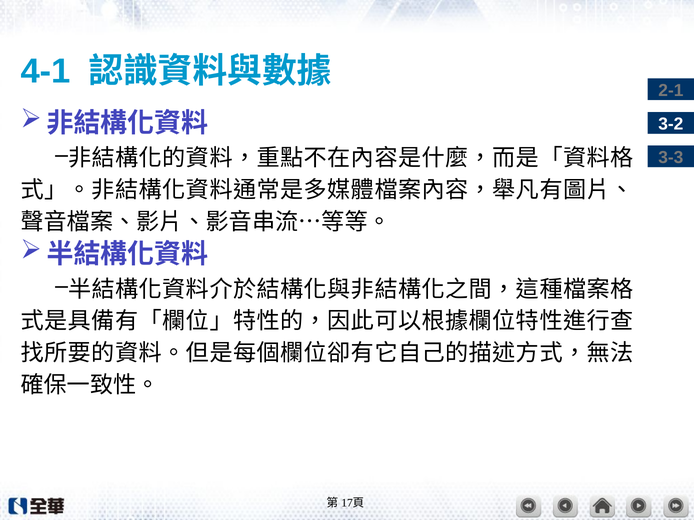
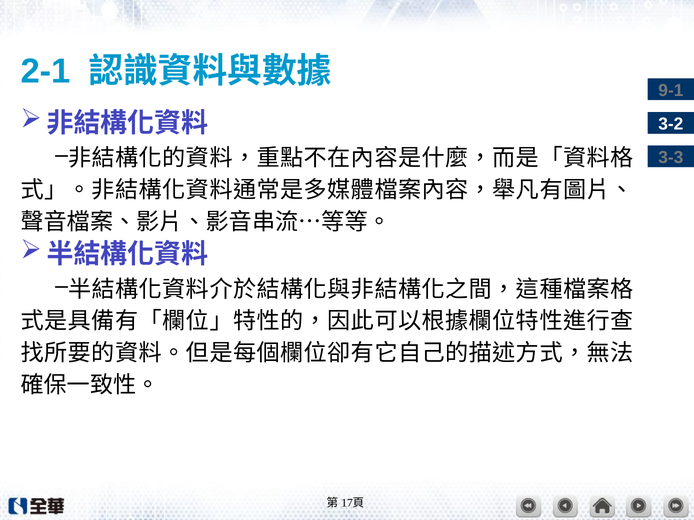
4-1: 4-1 -> 2-1 (46, 71)
2-1: 2-1 -> 9-1 (671, 91)
